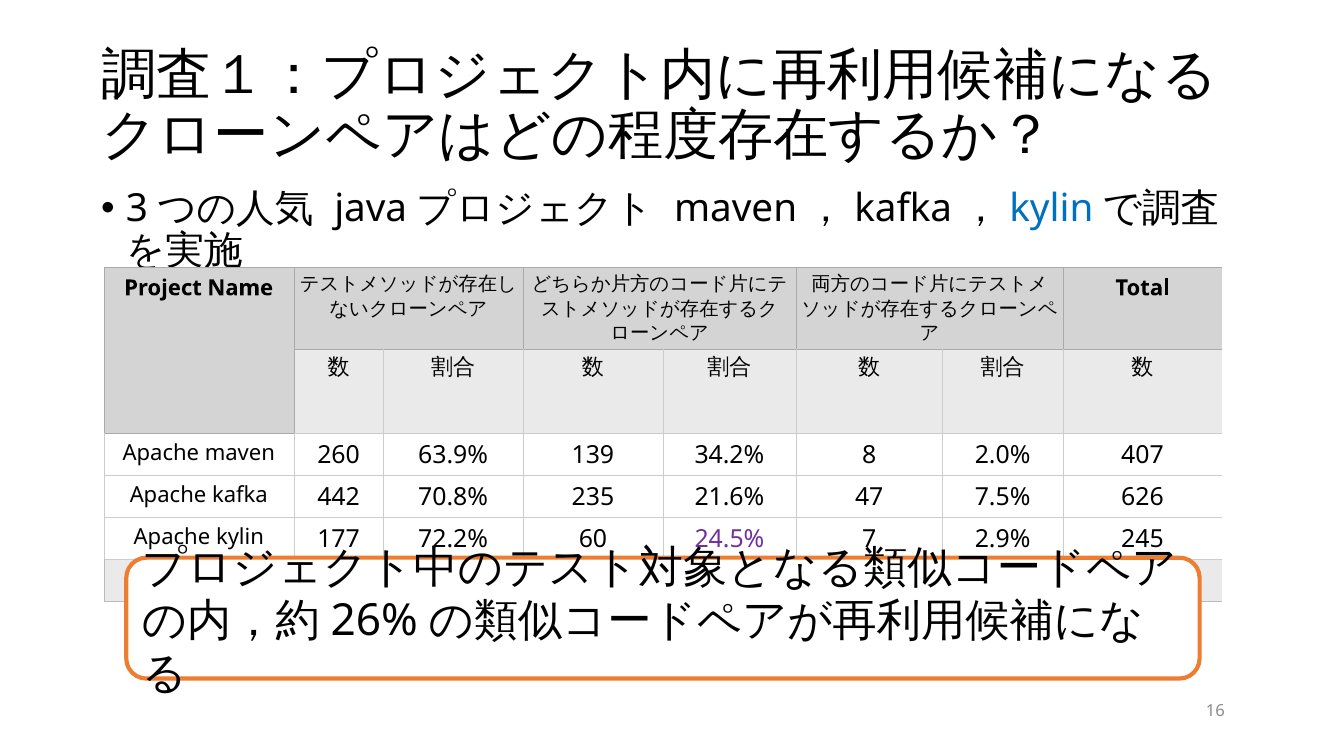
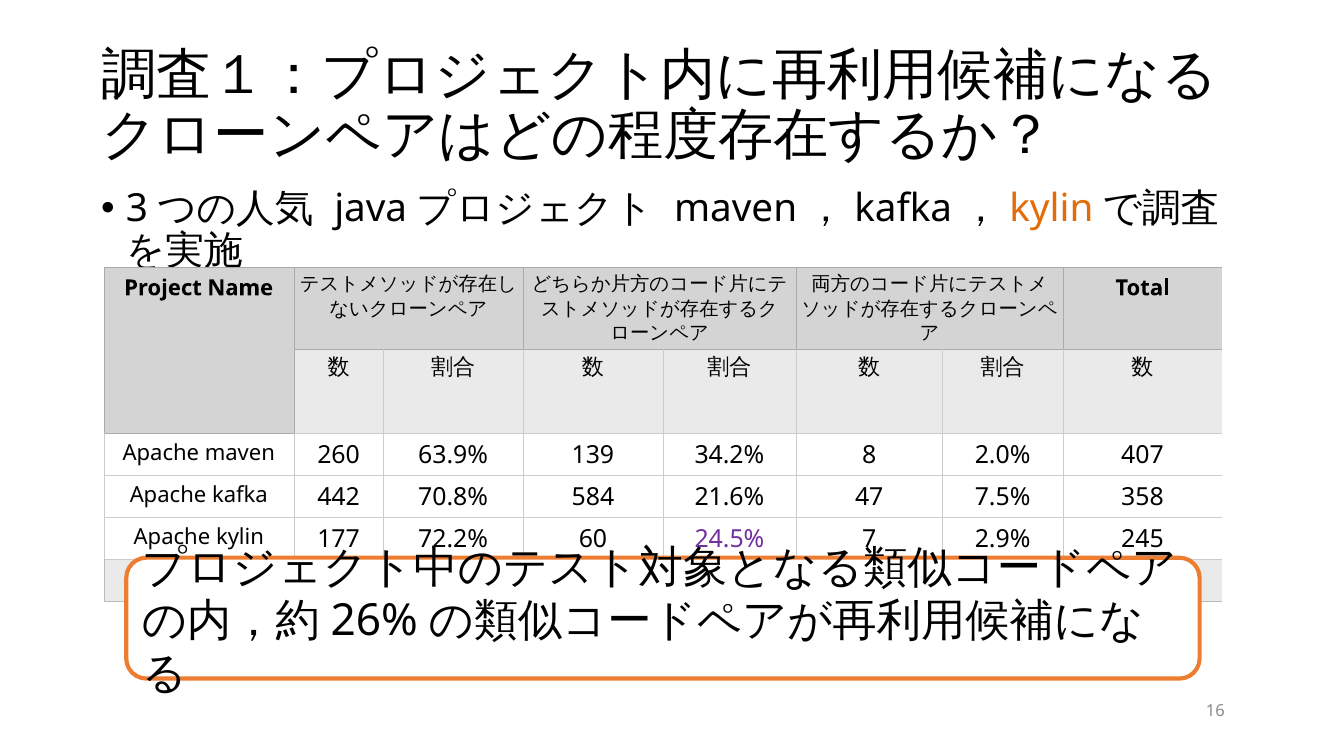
kylin colour: blue -> orange (1051, 209)
235: 235 -> 584 (593, 497)
626: 626 -> 358 (1142, 497)
